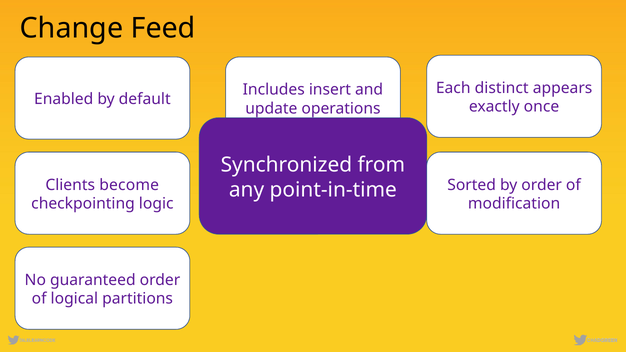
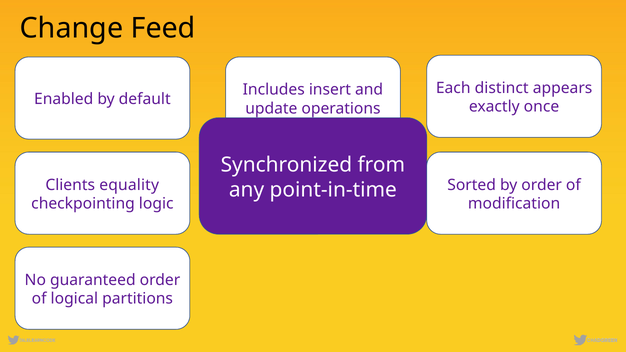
become: become -> equality (129, 185)
